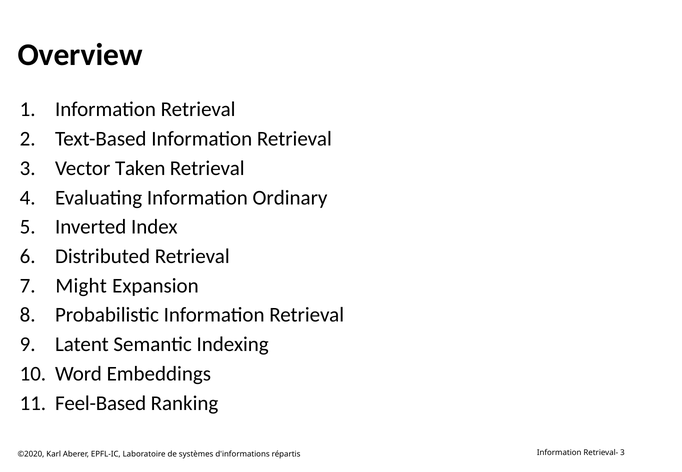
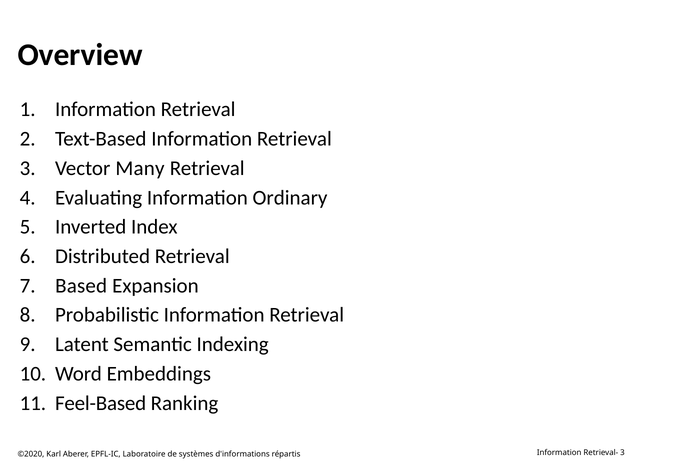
Taken: Taken -> Many (140, 168)
Might: Might -> Based (81, 286)
